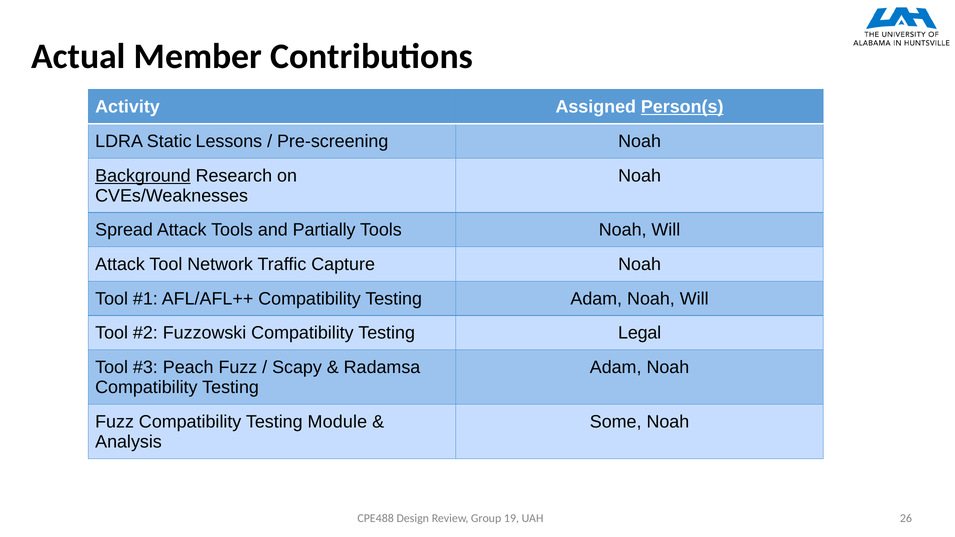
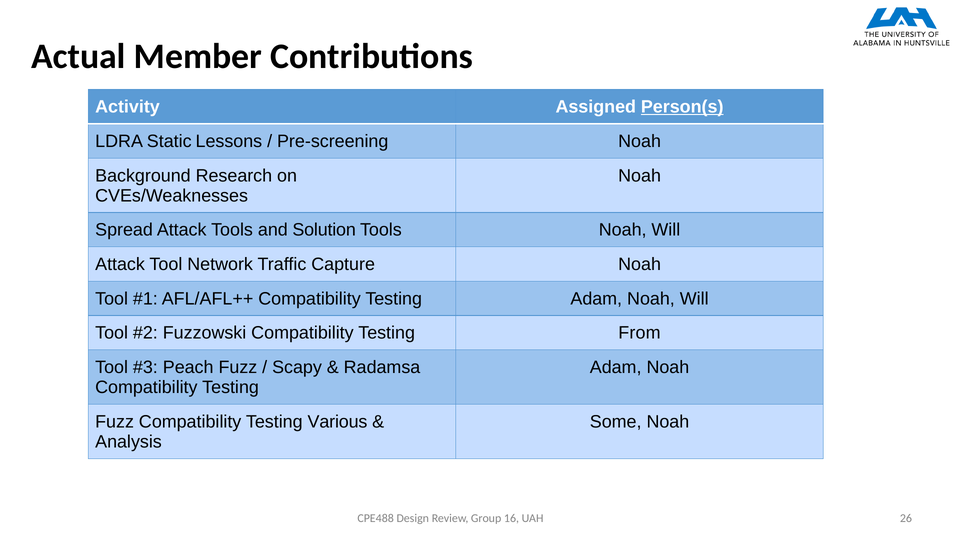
Background underline: present -> none (143, 176)
Partially: Partially -> Solution (324, 230)
Legal: Legal -> From (639, 333)
Module: Module -> Various (337, 422)
19: 19 -> 16 (512, 518)
